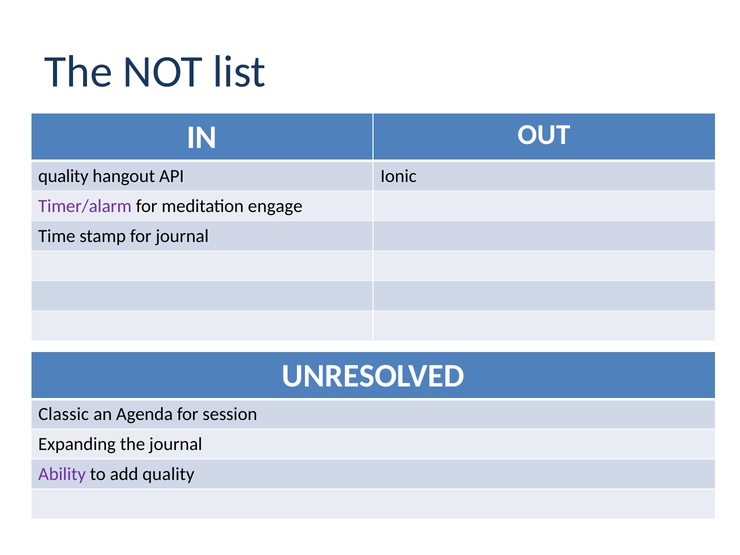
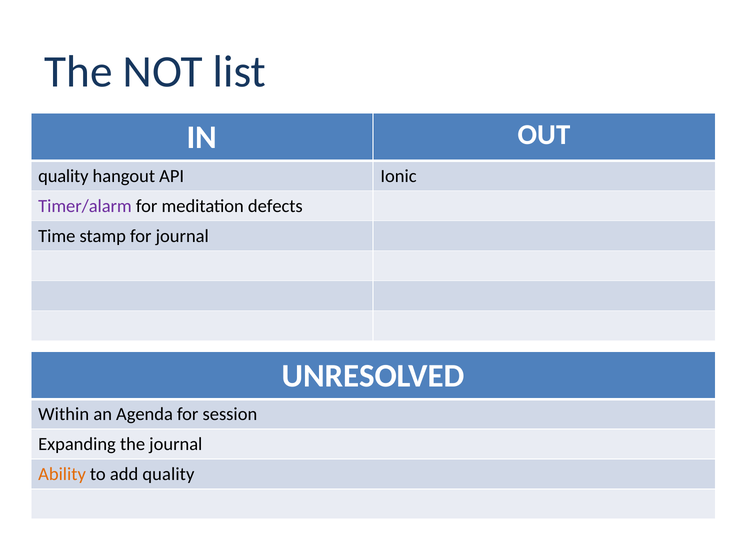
engage: engage -> defects (275, 206)
Classic: Classic -> Within (64, 414)
Ability colour: purple -> orange (62, 474)
